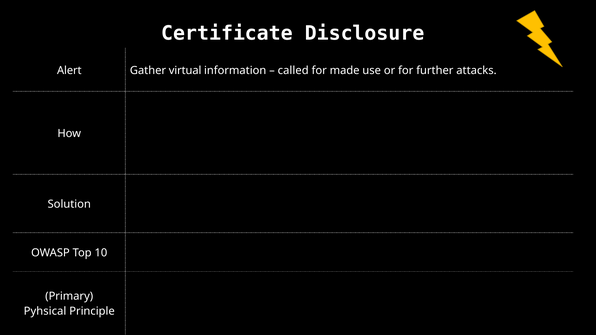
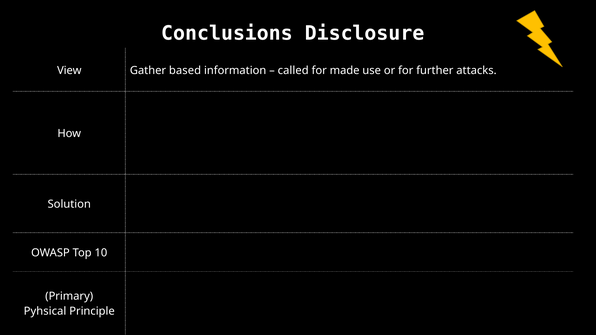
Certificate: Certificate -> Conclusions (227, 33)
Alert: Alert -> View (69, 70)
virtual: virtual -> based (185, 70)
